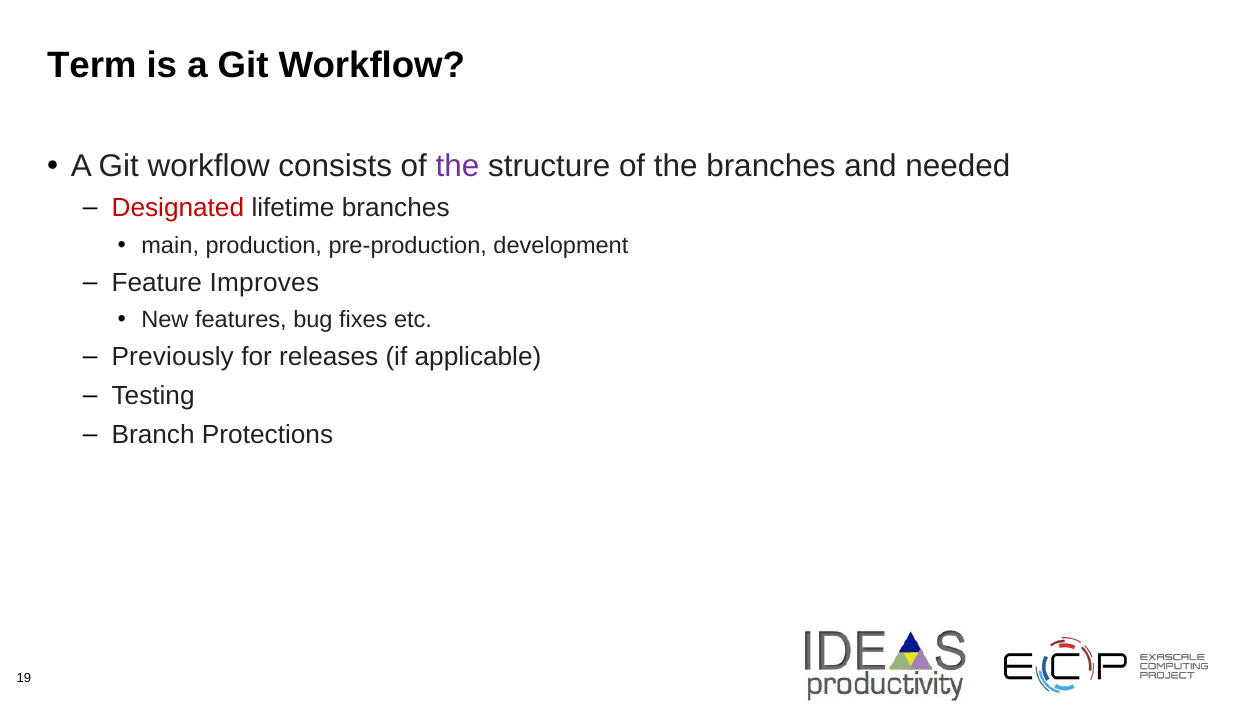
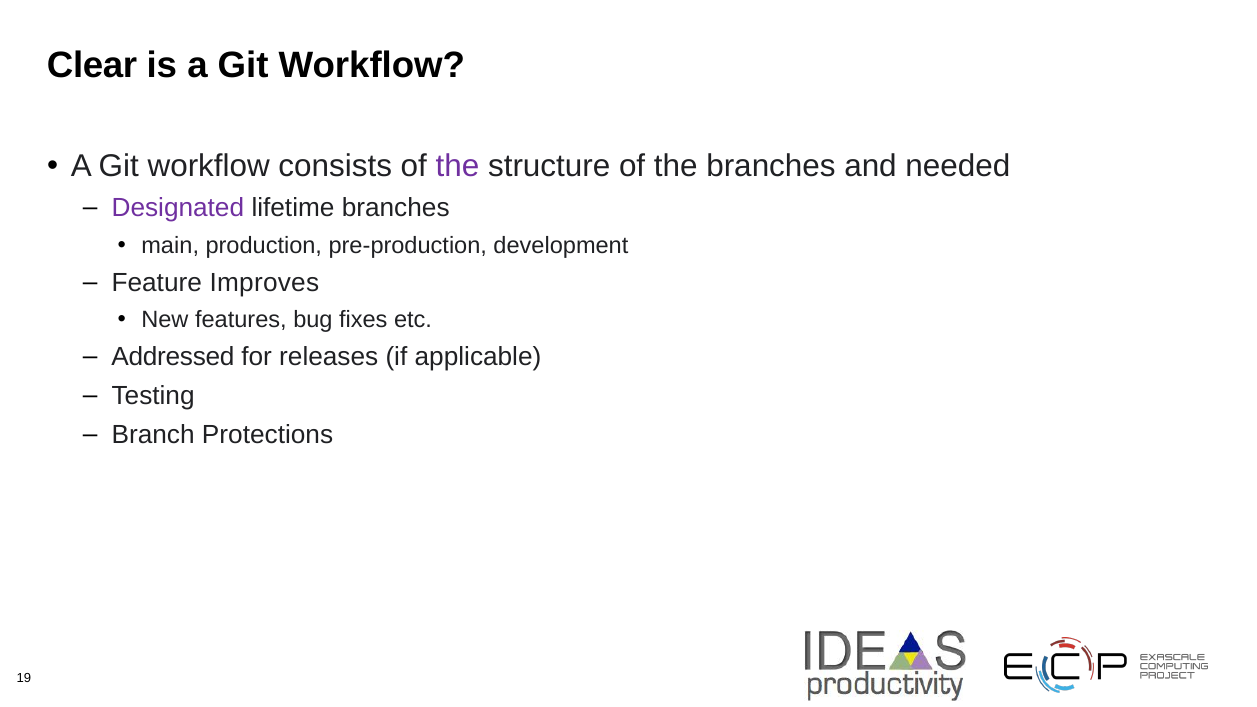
Term: Term -> Clear (92, 65)
Designated colour: red -> purple (178, 208)
Previously: Previously -> Addressed (173, 357)
